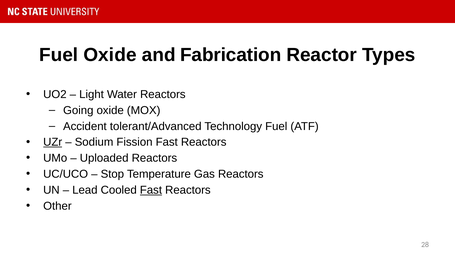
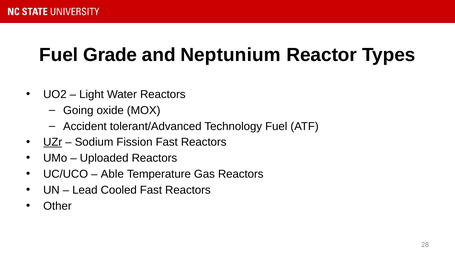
Fuel Oxide: Oxide -> Grade (110, 55)
Fabrication: Fabrication -> Neptunium (231, 55)
Stop: Stop -> Able (112, 174)
Fast underline: present -> none (151, 190)
